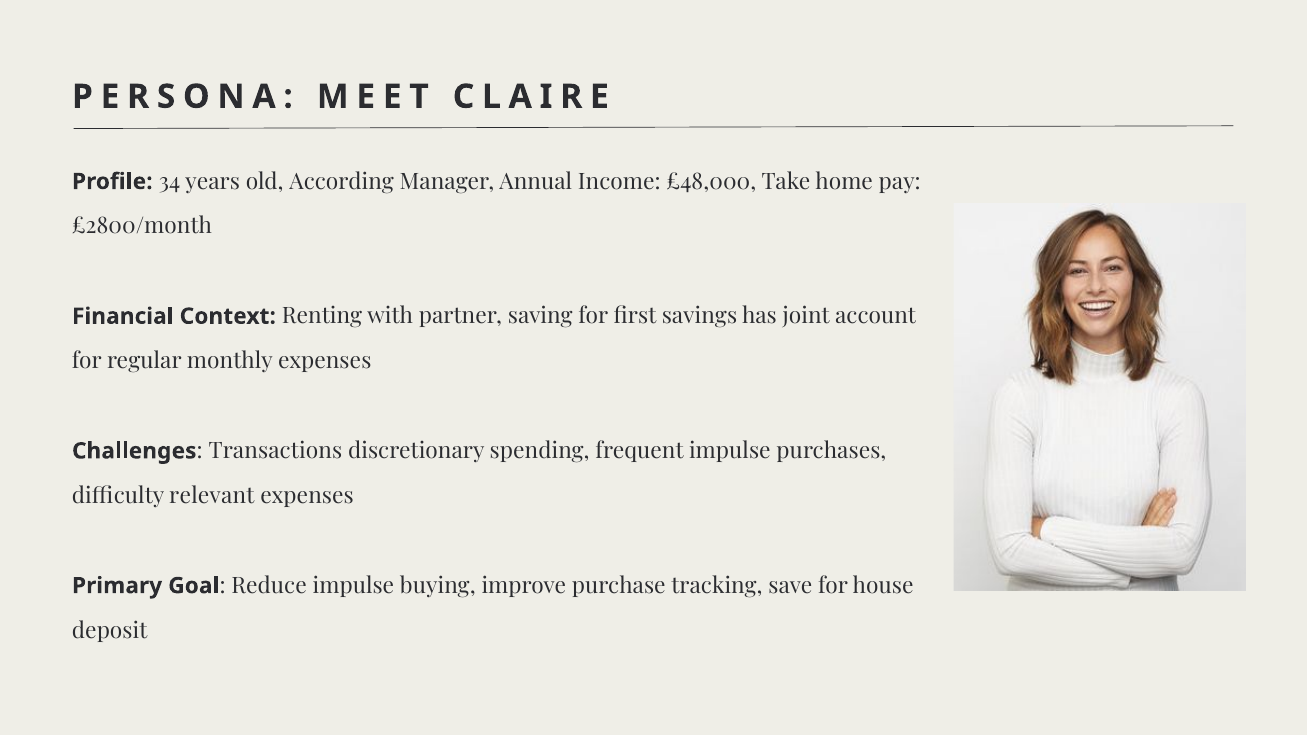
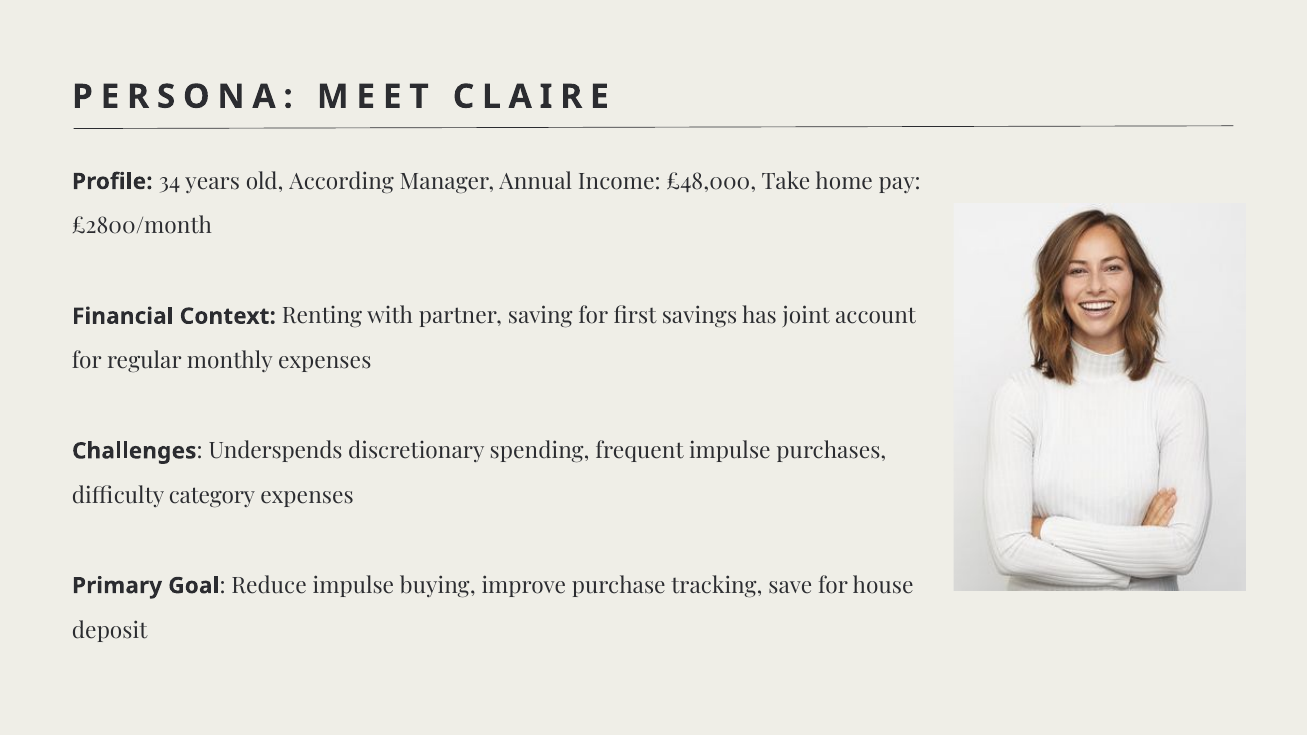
Transactions: Transactions -> Underspends (275, 451)
relevant: relevant -> category (212, 496)
